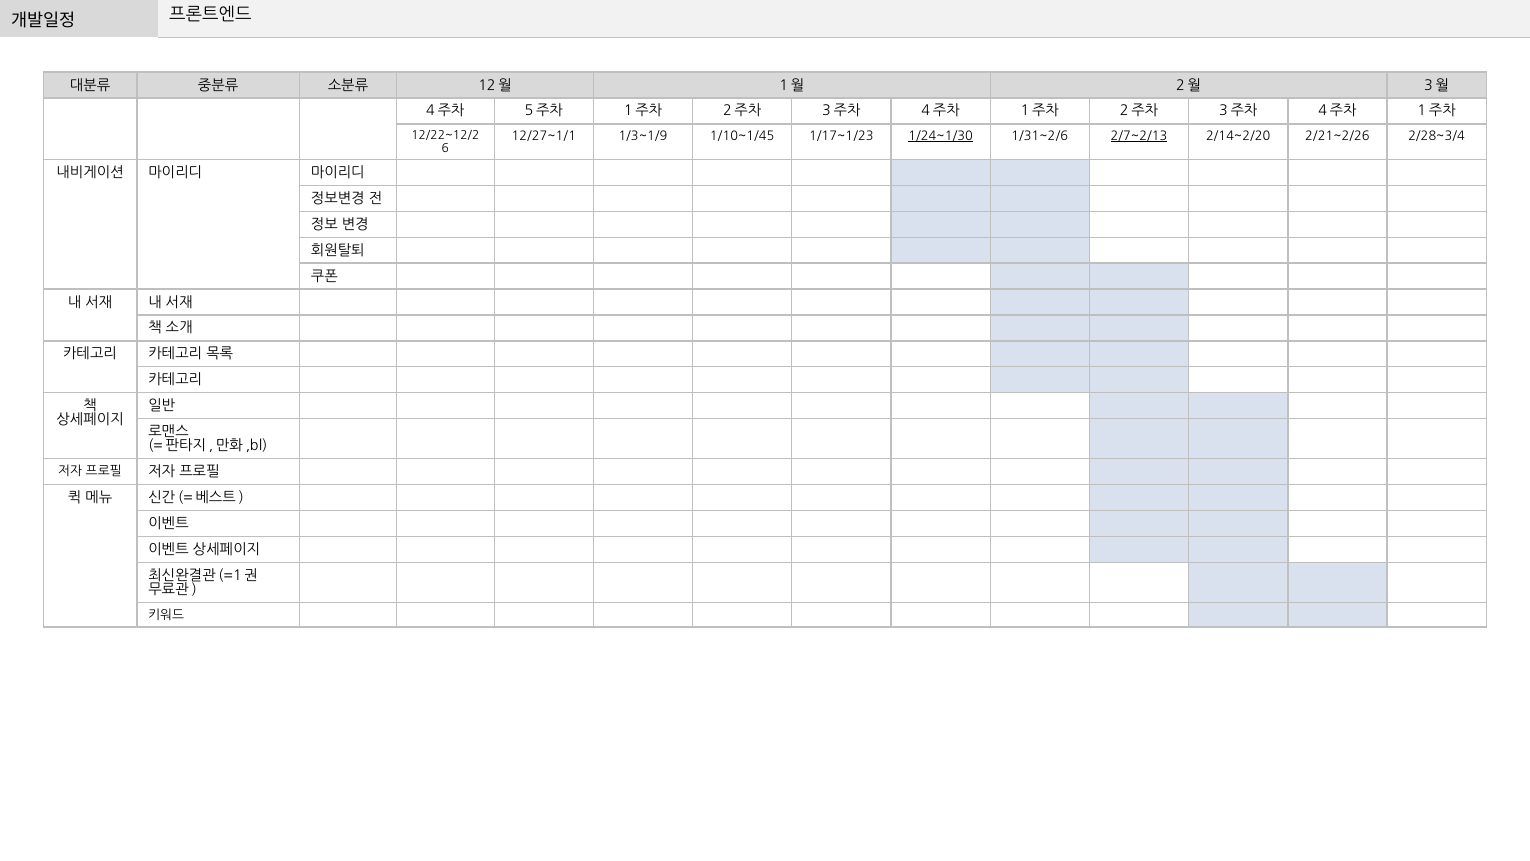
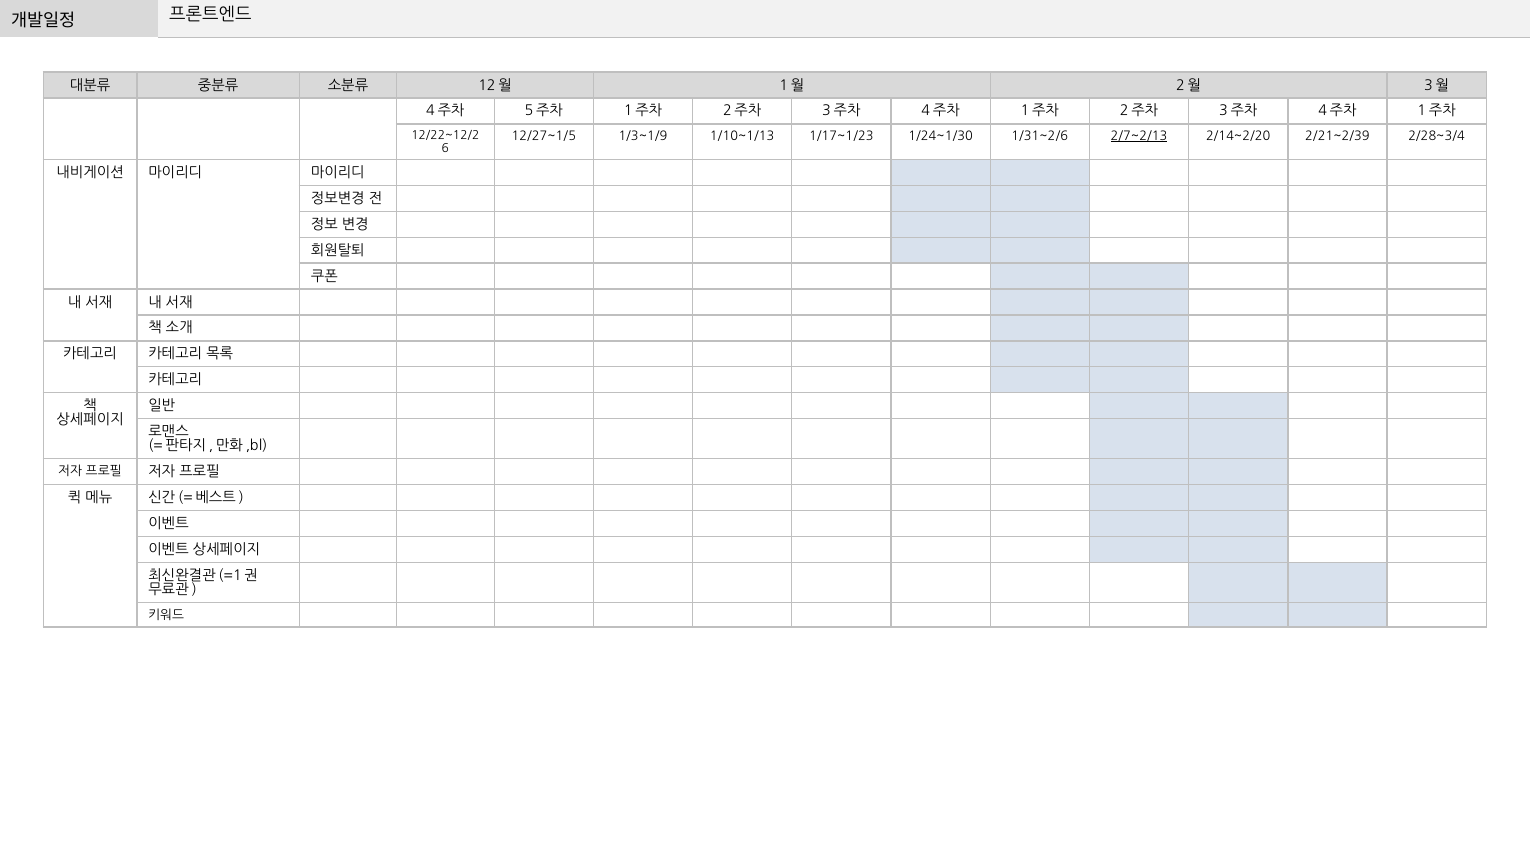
12/27~1/1: 12/27~1/1 -> 12/27~1/5 (544, 136)
1/10~1/45: 1/10~1/45 -> 1/10~1/13 (742, 136)
1/24~1/30 underline: present -> none (941, 136)
2/21~2/26: 2/21~2/26 -> 2/21~2/39 (1337, 136)
